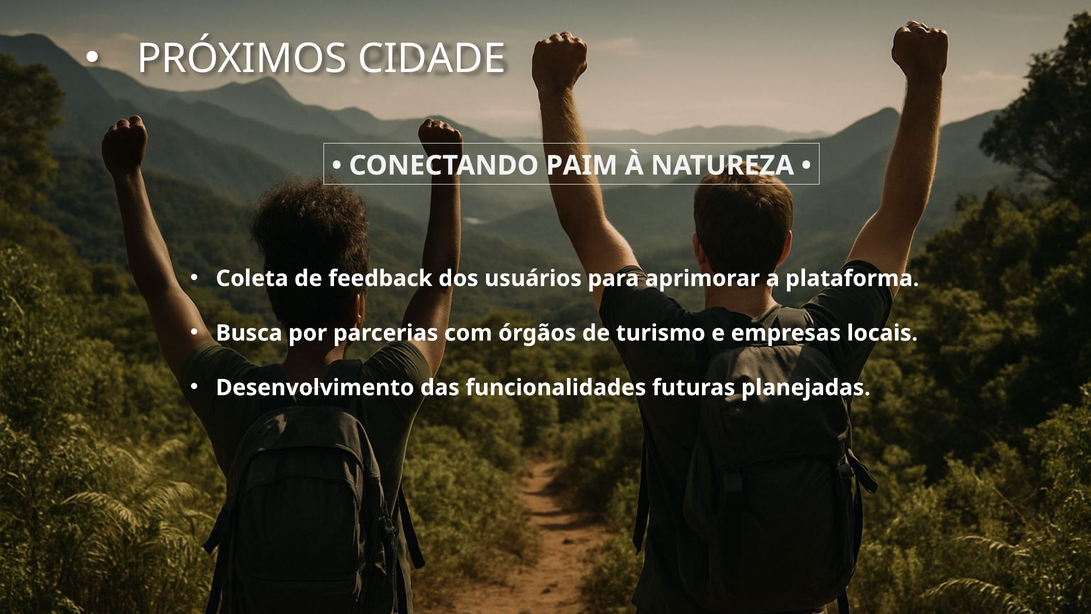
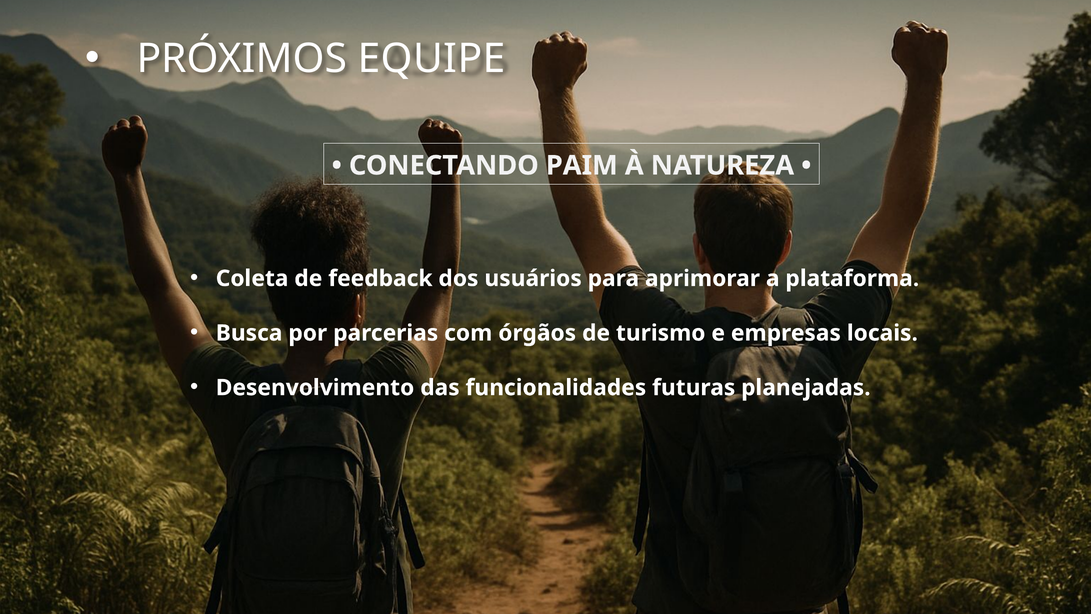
CIDADE: CIDADE -> EQUIPE (432, 59)
